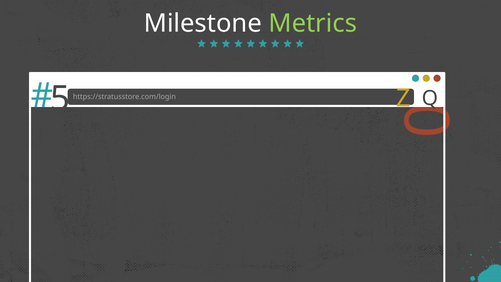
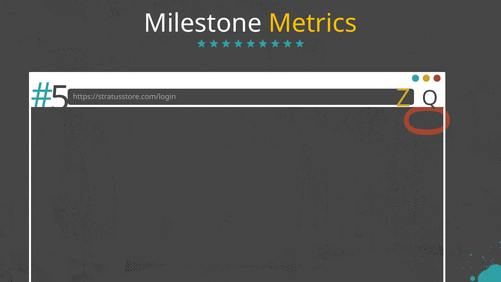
Metrics colour: light green -> yellow (313, 23)
